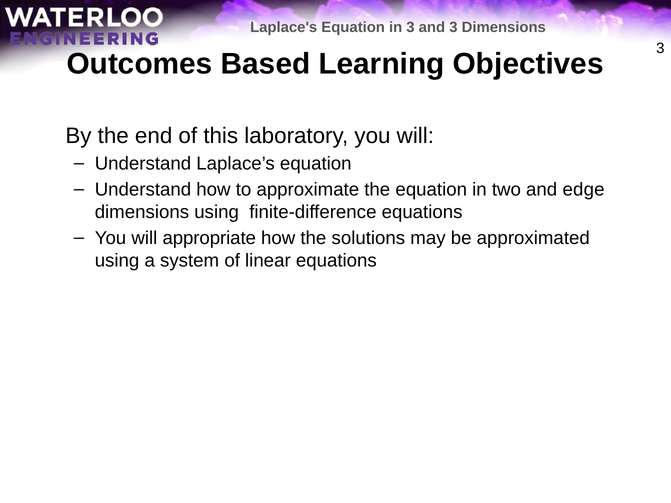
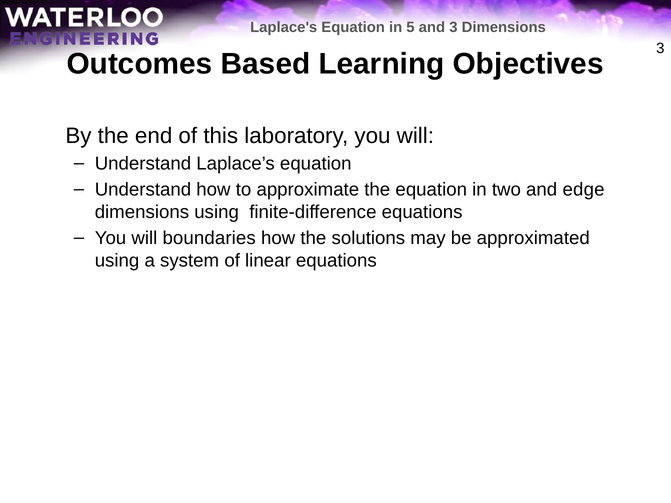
in 3: 3 -> 5 (410, 27)
appropriate: appropriate -> boundaries (209, 238)
